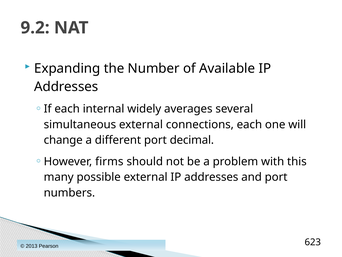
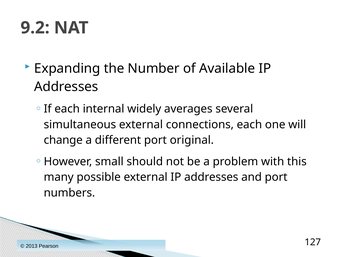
decimal: decimal -> original (192, 140)
firms: firms -> small (109, 161)
623: 623 -> 127 (313, 242)
